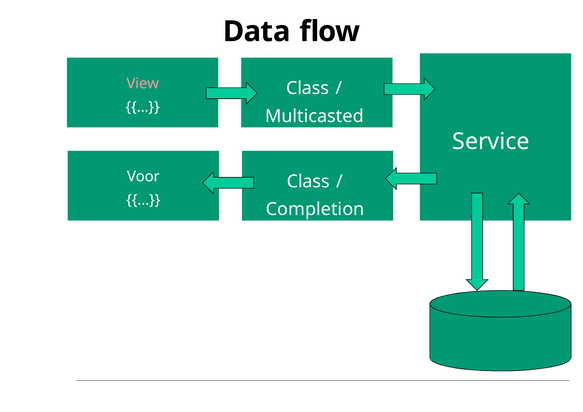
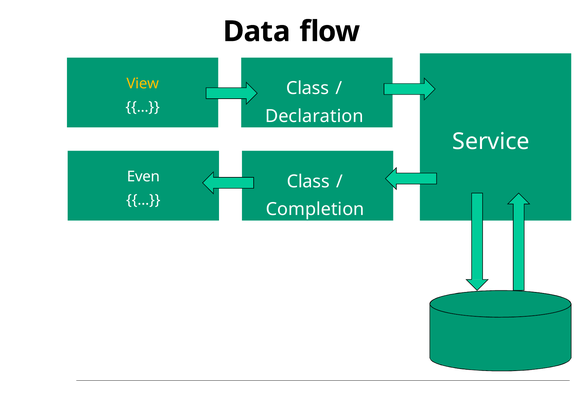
View colour: pink -> yellow (143, 84)
Multicasted: Multicasted -> Declaration (314, 116)
Voor: Voor -> Even (143, 177)
